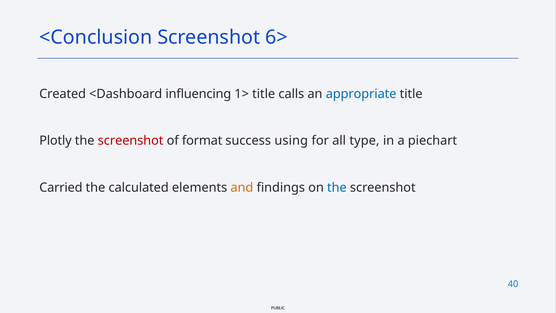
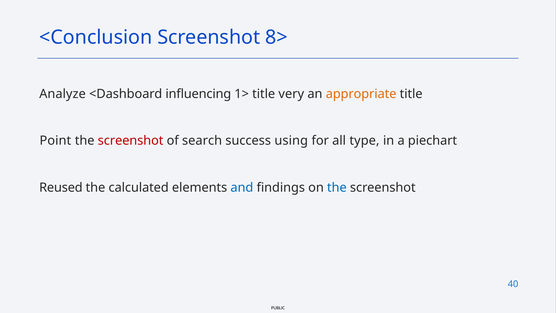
6>: 6> -> 8> (277, 37)
Created: Created -> Analyze (63, 94)
calls: calls -> very (291, 94)
appropriate colour: blue -> orange (361, 94)
Plotly: Plotly -> Point (55, 141)
format: format -> search (202, 141)
Carried: Carried -> Reused (61, 187)
and colour: orange -> blue (242, 187)
